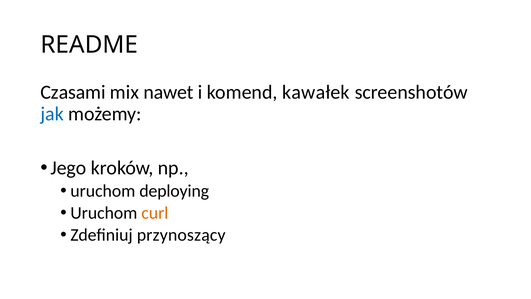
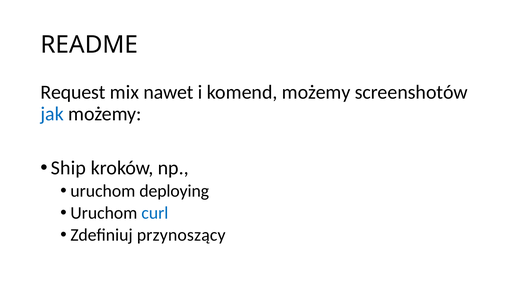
Czasami: Czasami -> Request (73, 92)
komend kawałek: kawałek -> możemy (316, 92)
Jego: Jego -> Ship (68, 168)
curl colour: orange -> blue (155, 213)
